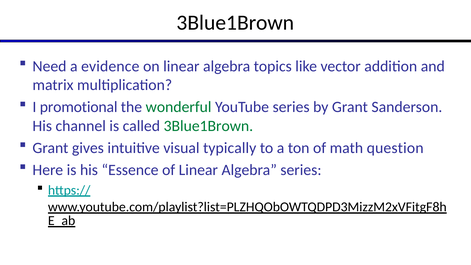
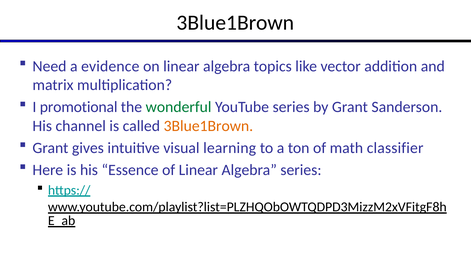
3Blue1Brown colour: green -> orange (208, 126)
typically: typically -> learning (230, 148)
question: question -> classifier (395, 148)
